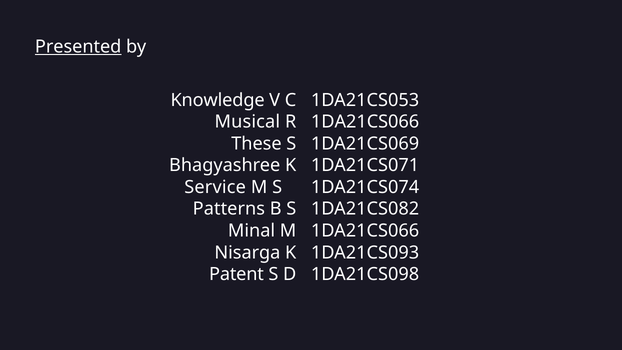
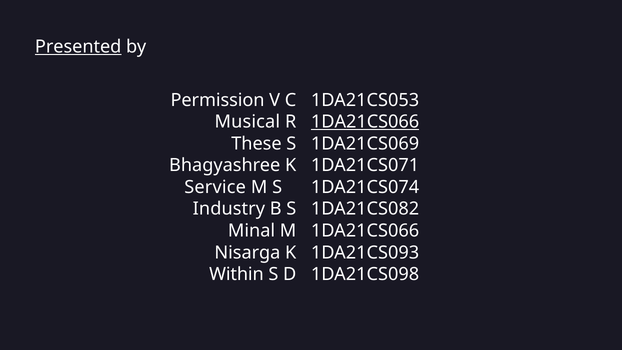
Knowledge: Knowledge -> Permission (218, 100)
1DA21CS066 underline: none -> present (365, 122)
Patterns: Patterns -> Industry (229, 209)
Patent: Patent -> Within (236, 274)
